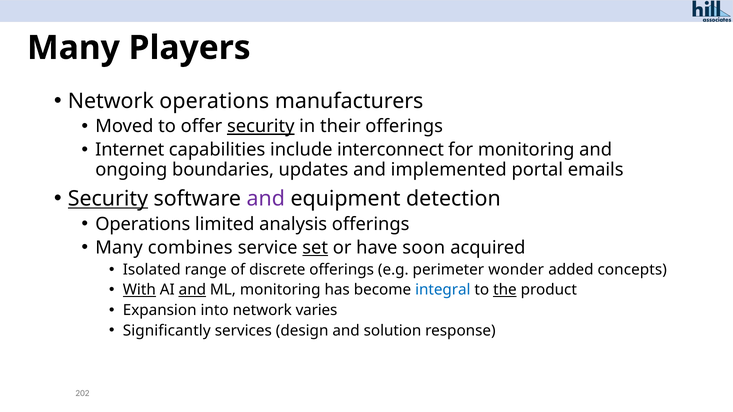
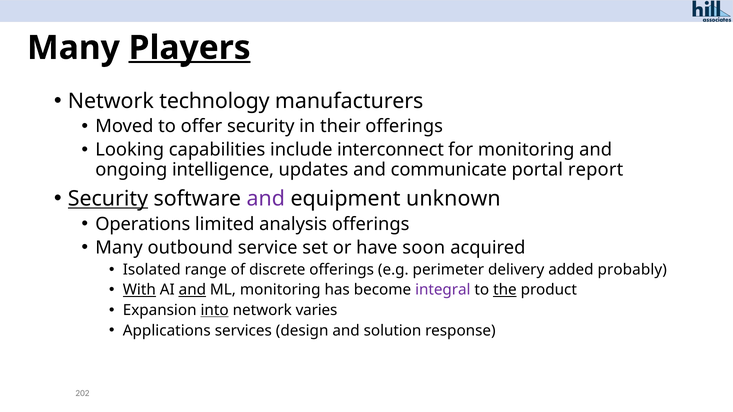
Players underline: none -> present (190, 48)
Network operations: operations -> technology (214, 101)
security underline: present -> none (261, 126)
Internet: Internet -> Looking (130, 150)
boundaries: boundaries -> intelligence (223, 170)
implemented: implemented -> communicate (449, 170)
emails: emails -> report (596, 170)
detection: detection -> unknown (453, 199)
combines: combines -> outbound (190, 248)
set underline: present -> none (315, 248)
wonder: wonder -> delivery (516, 270)
concepts: concepts -> probably (632, 270)
integral colour: blue -> purple (443, 290)
into underline: none -> present (215, 310)
Significantly: Significantly -> Applications (167, 331)
